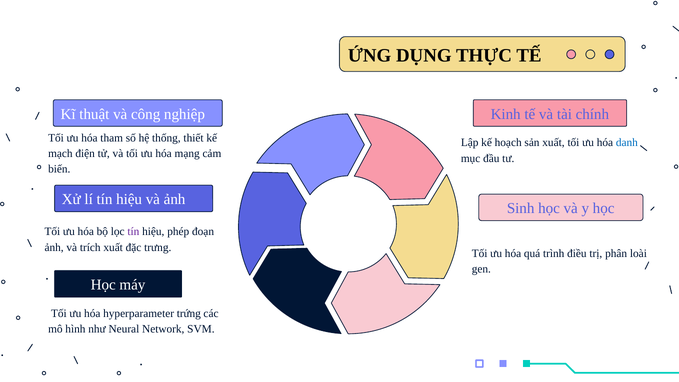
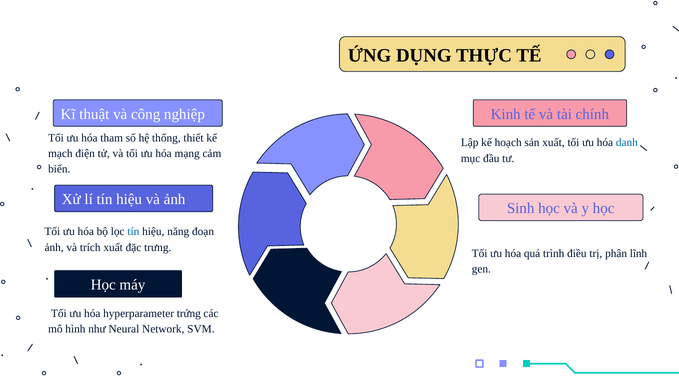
tín colour: purple -> blue (133, 232)
phép: phép -> năng (178, 232)
loài: loài -> lĩnh (638, 254)
